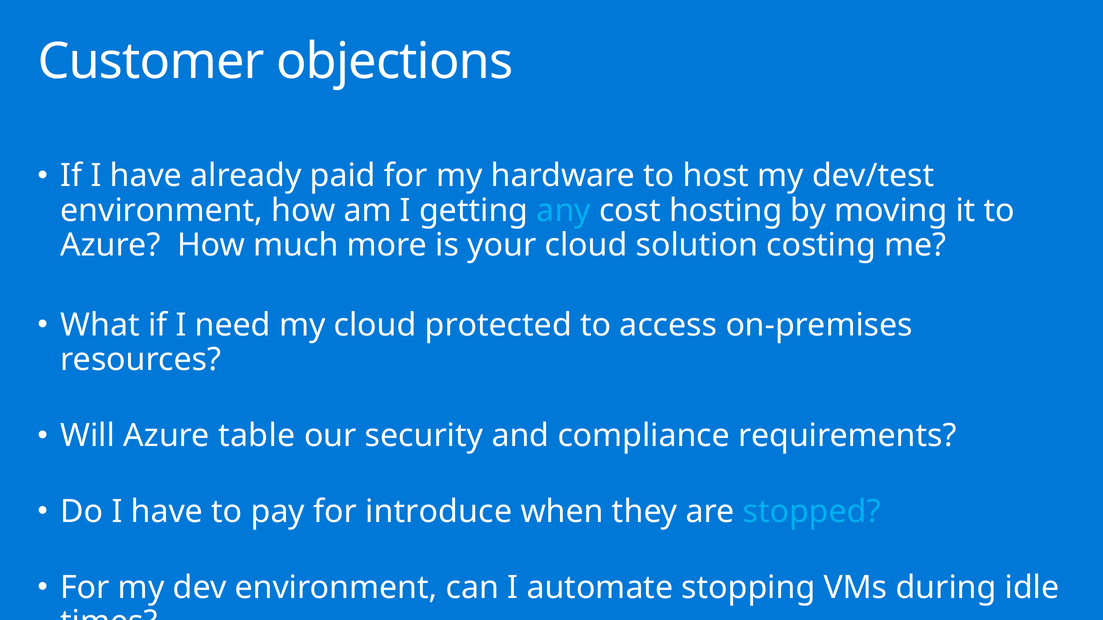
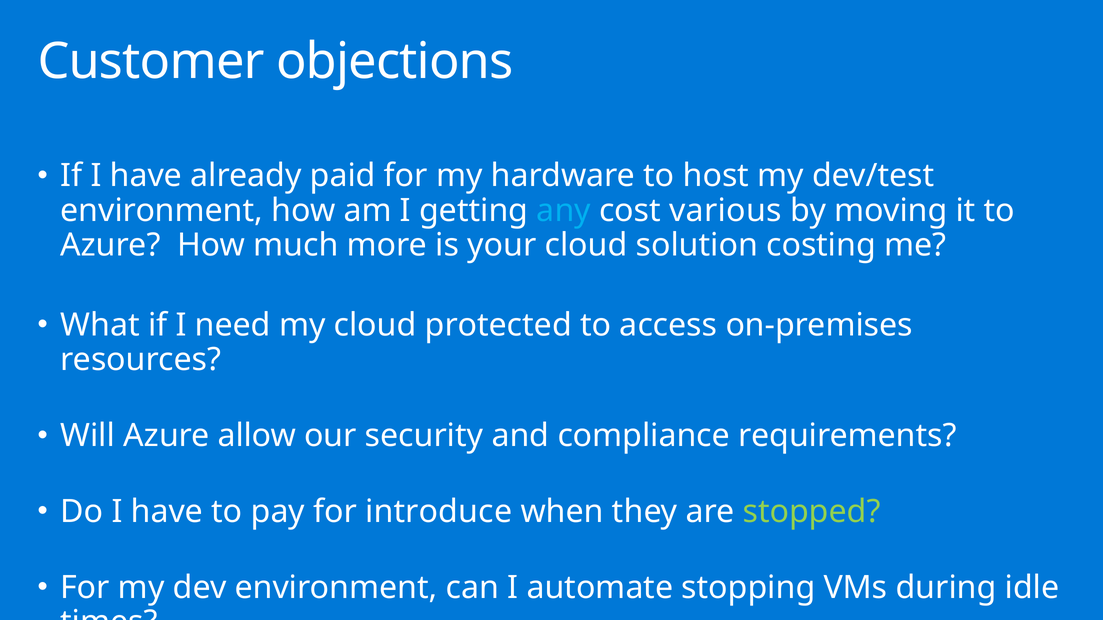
hosting: hosting -> various (726, 211)
table: table -> allow (257, 436)
stopped colour: light blue -> light green (812, 512)
